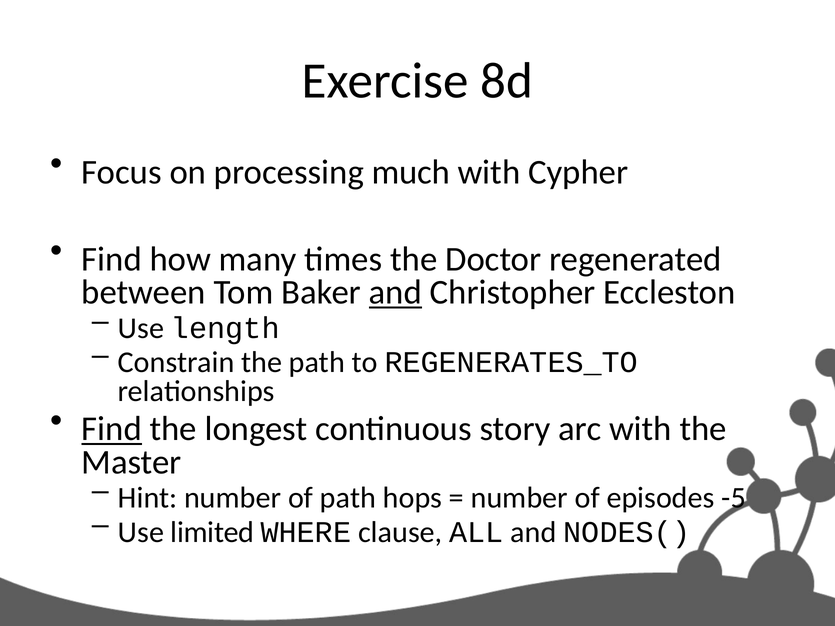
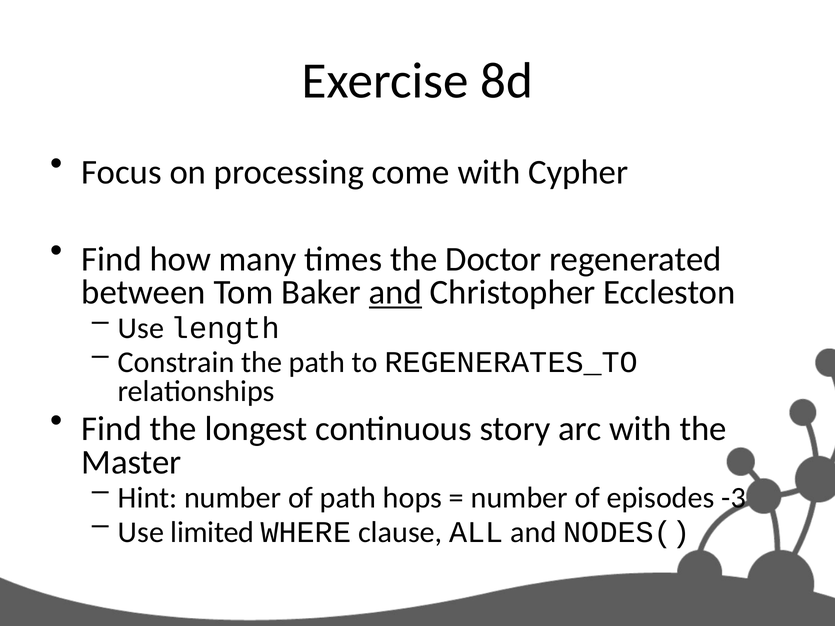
much: much -> come (411, 172)
Find underline: present -> none (112, 429)
-5: -5 -> -3 (734, 498)
